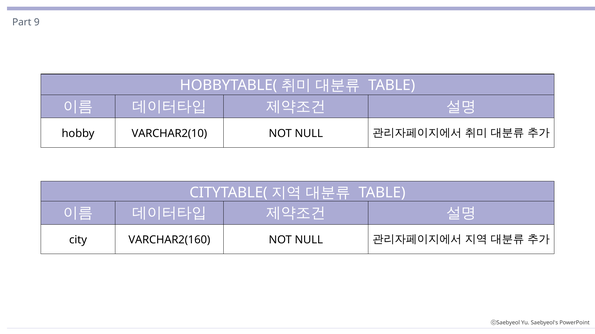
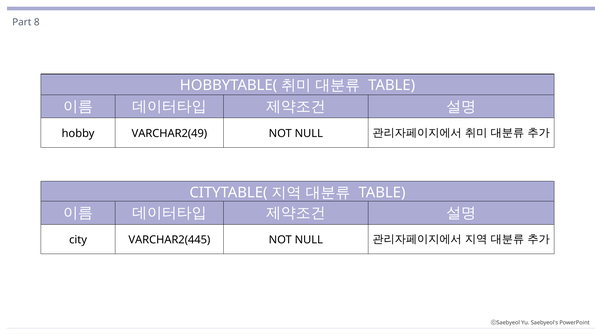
9: 9 -> 8 (37, 22)
VARCHAR2(10: VARCHAR2(10 -> VARCHAR2(49 (169, 134)
VARCHAR2(160: VARCHAR2(160 -> VARCHAR2(445 (169, 240)
